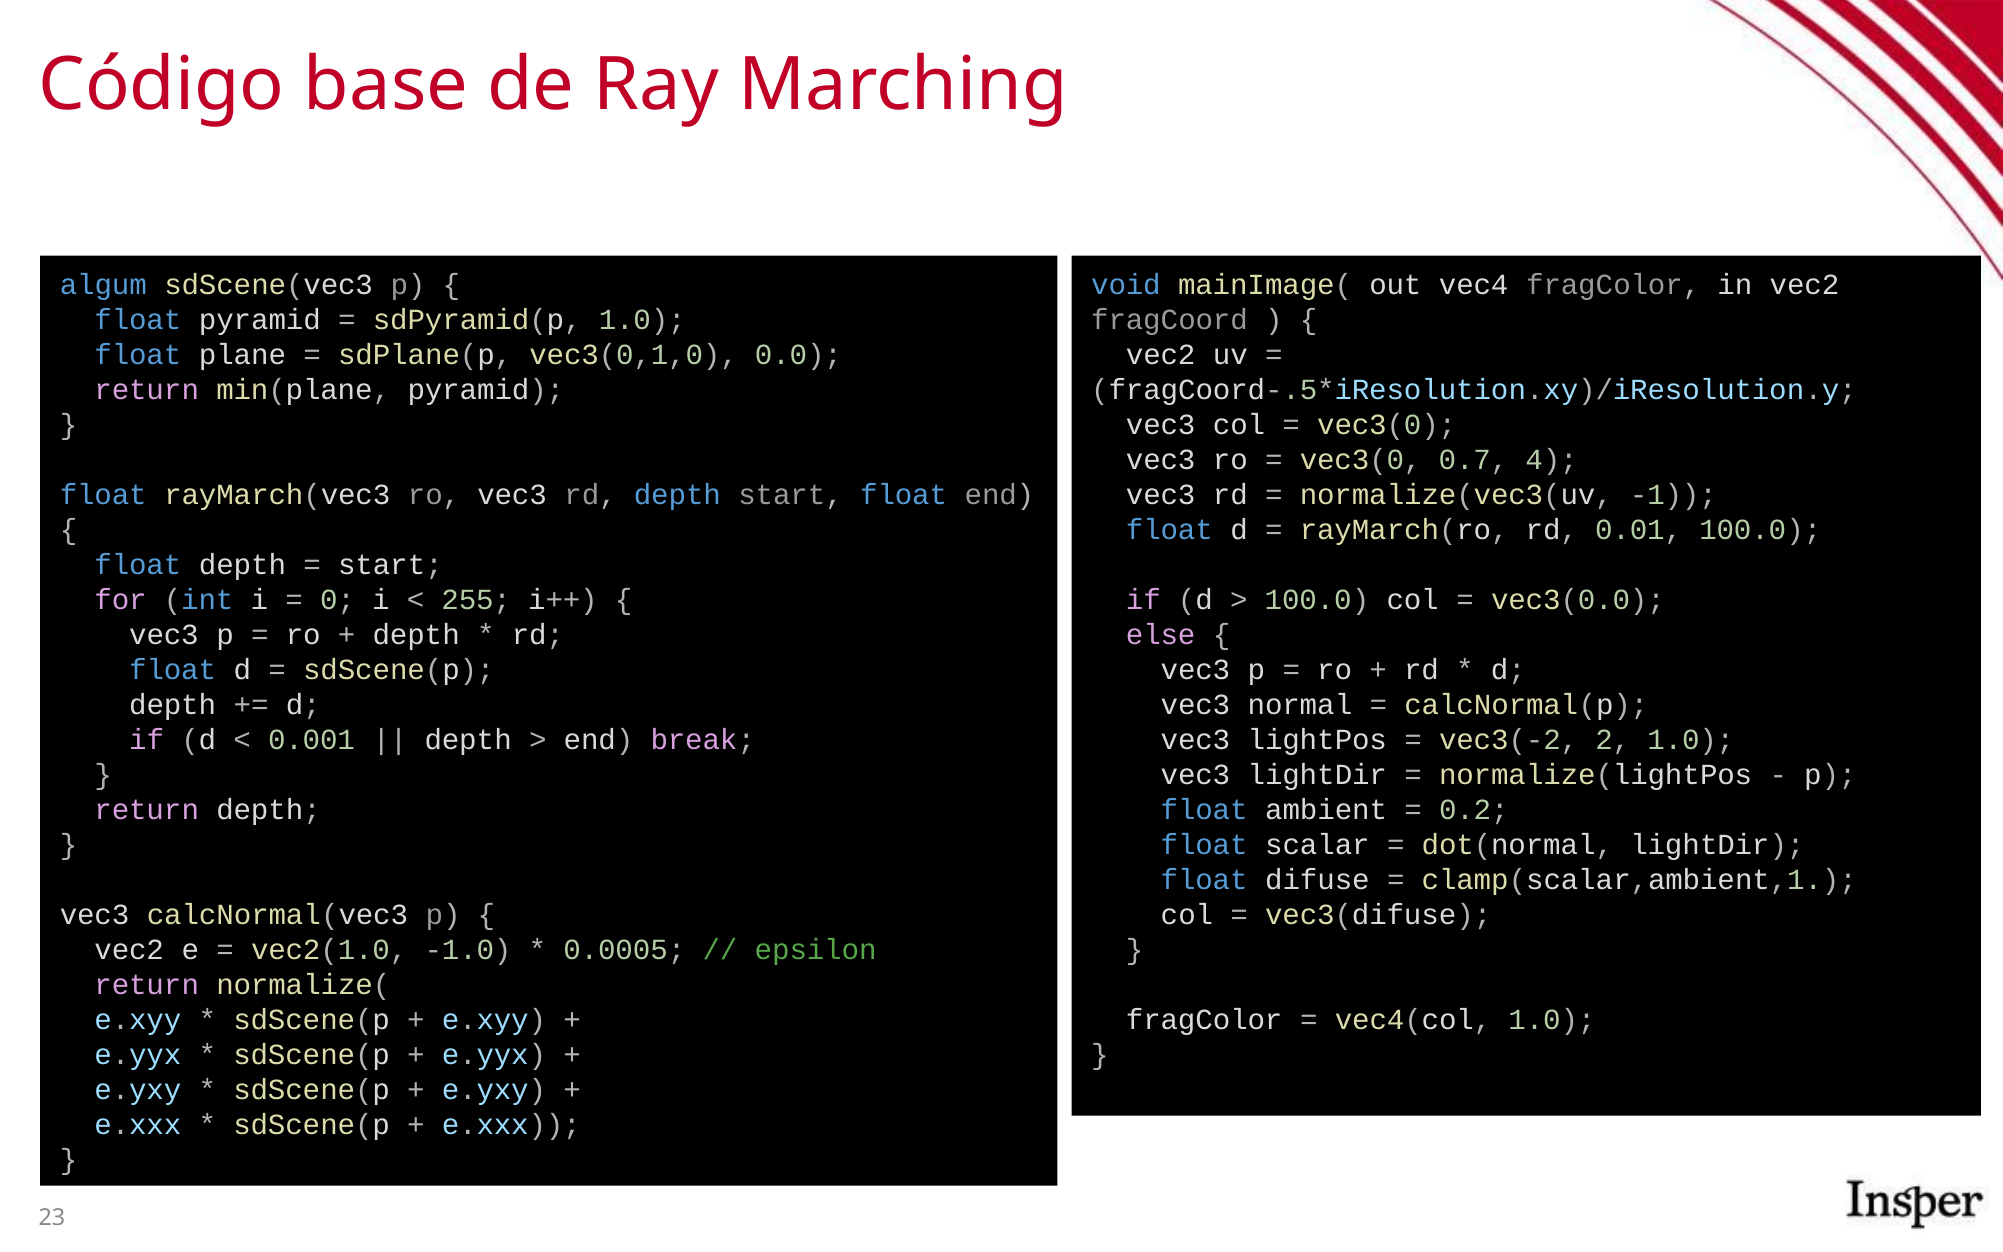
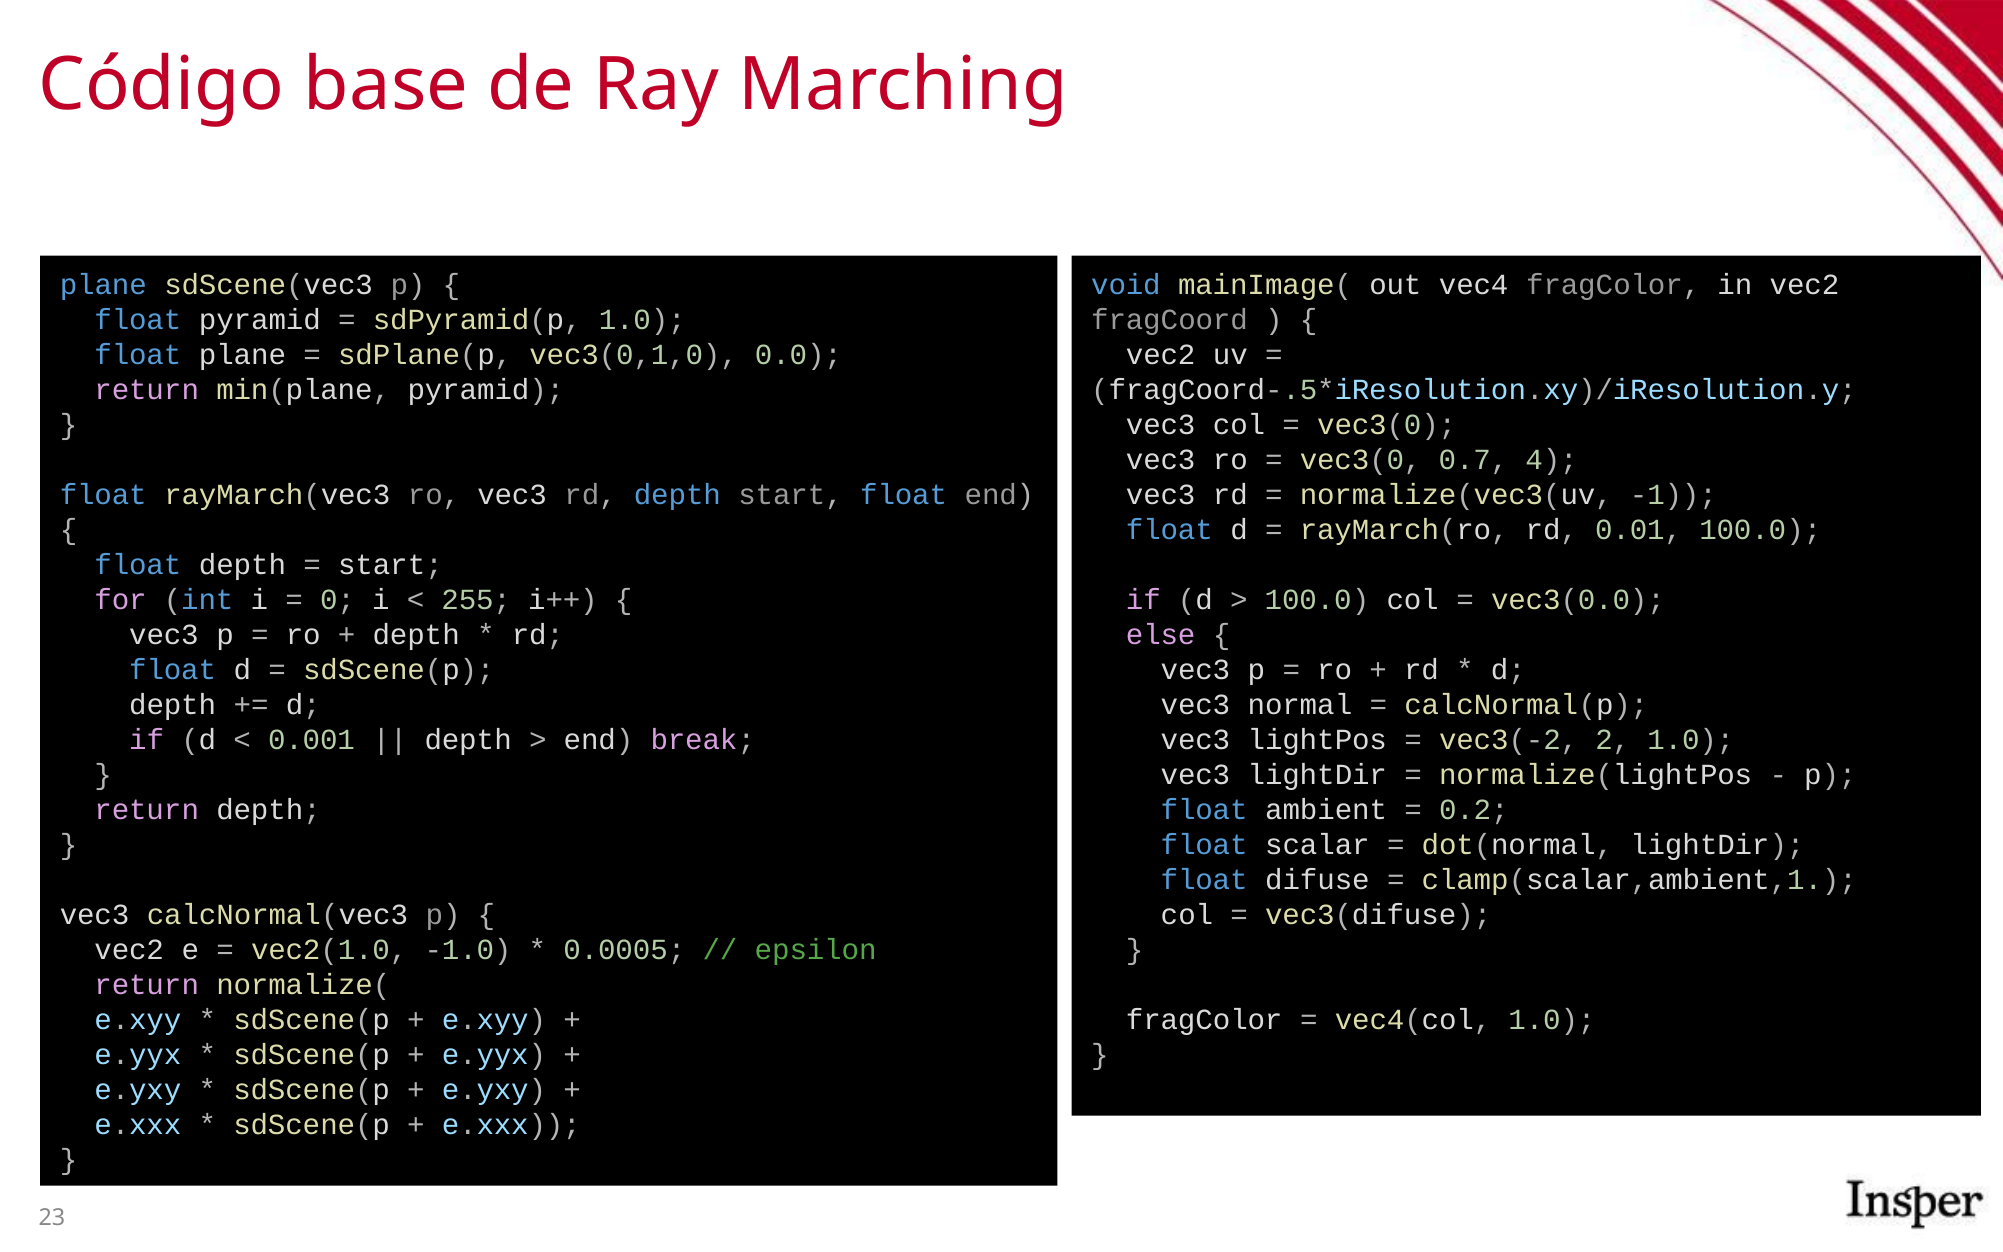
algum: algum -> plane (103, 285)
